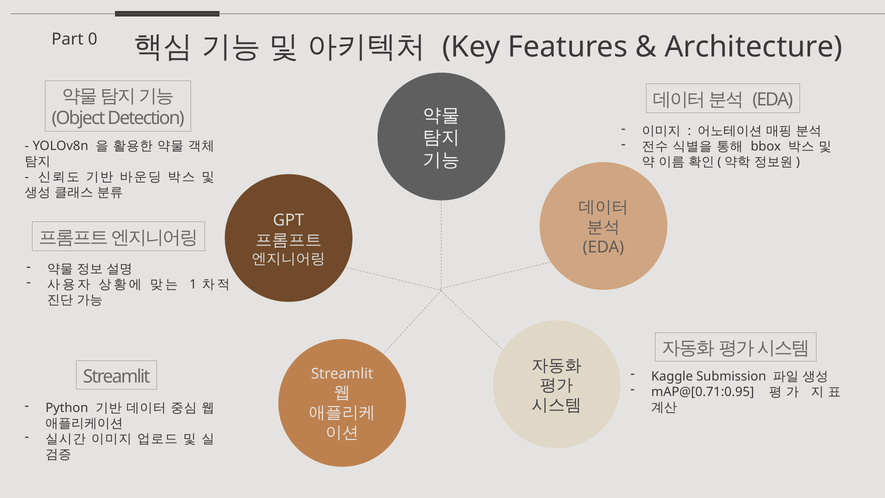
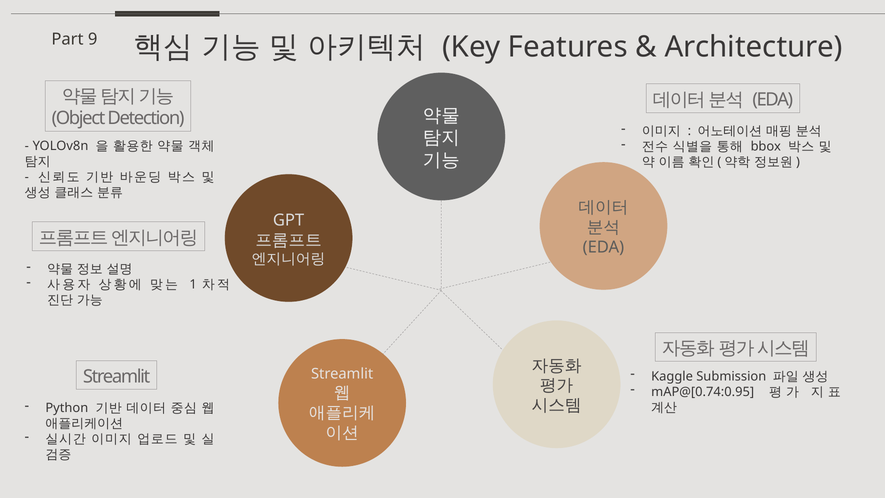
0: 0 -> 9 (93, 39)
mAP@[0.71:0.95: mAP@[0.71:0.95 -> mAP@[0.74:0.95 (703, 392)
